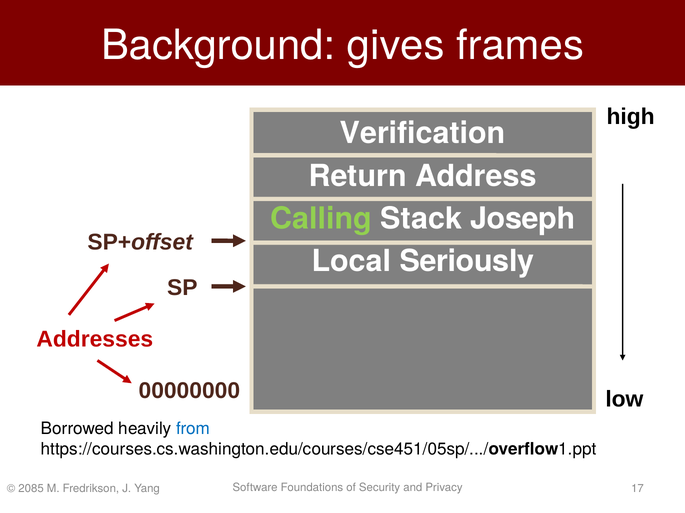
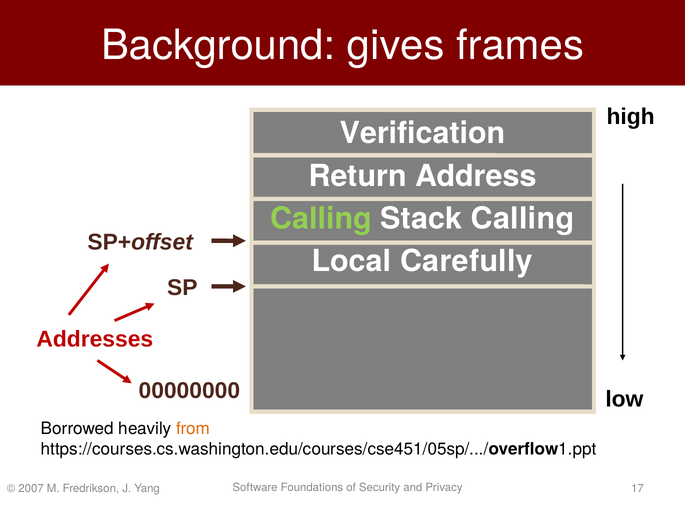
Stack Joseph: Joseph -> Calling (522, 219)
Seriously: Seriously -> Carefully (467, 262)
from colour: blue -> orange (193, 429)
2085: 2085 -> 2007 (31, 489)
